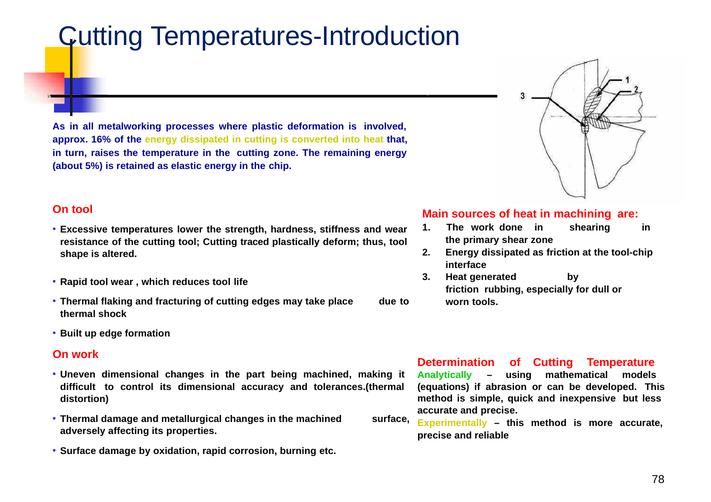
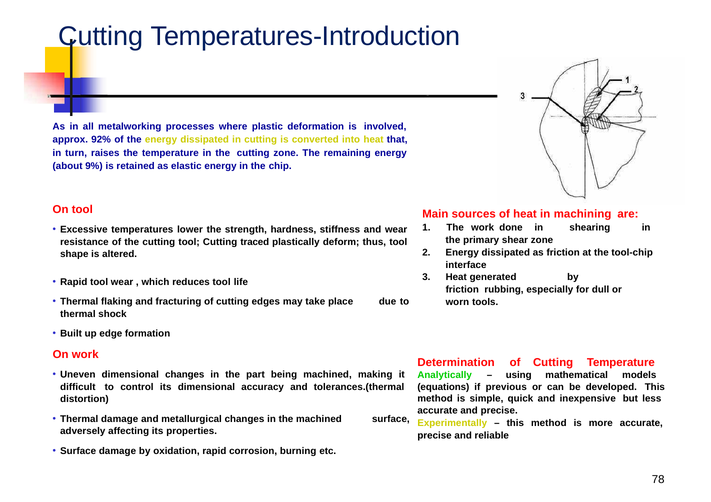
16%: 16% -> 92% (101, 140)
5%: 5% -> 9% (94, 166)
abrasion: abrasion -> previous (506, 387)
